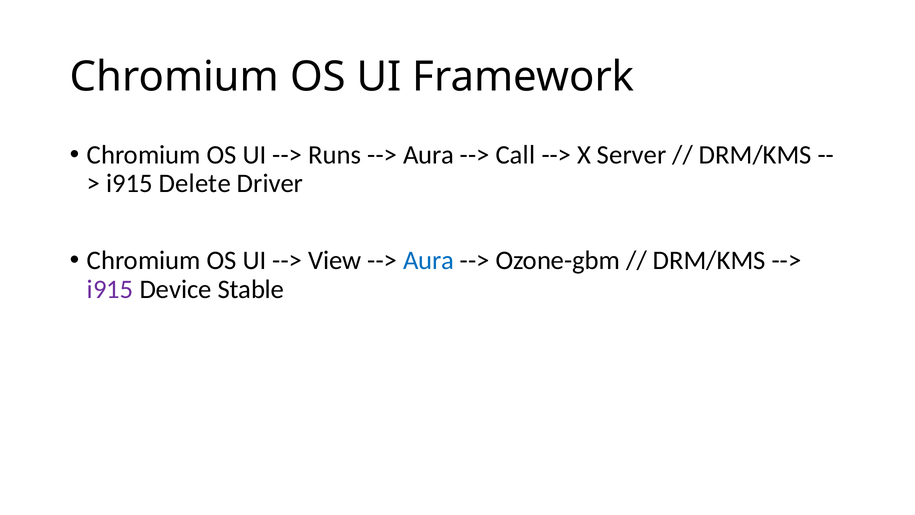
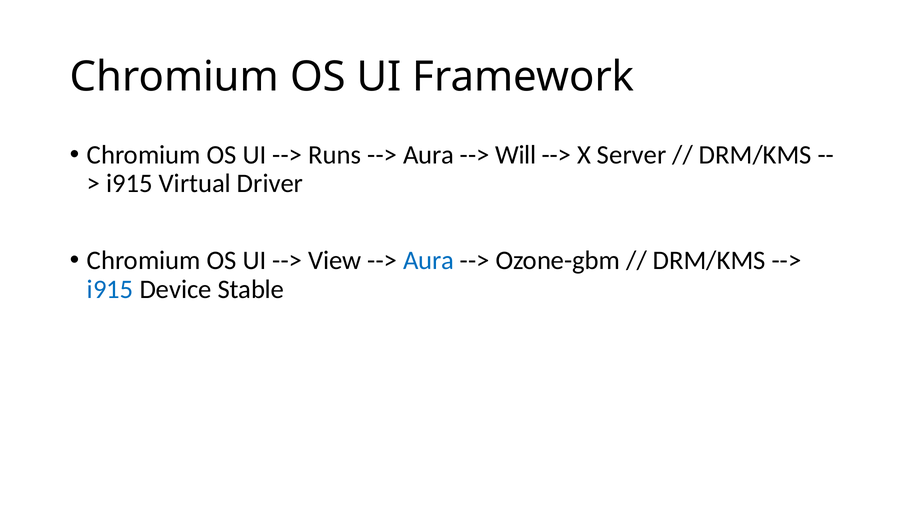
Call: Call -> Will (516, 155)
Delete: Delete -> Virtual (195, 184)
i915 colour: purple -> blue (110, 289)
